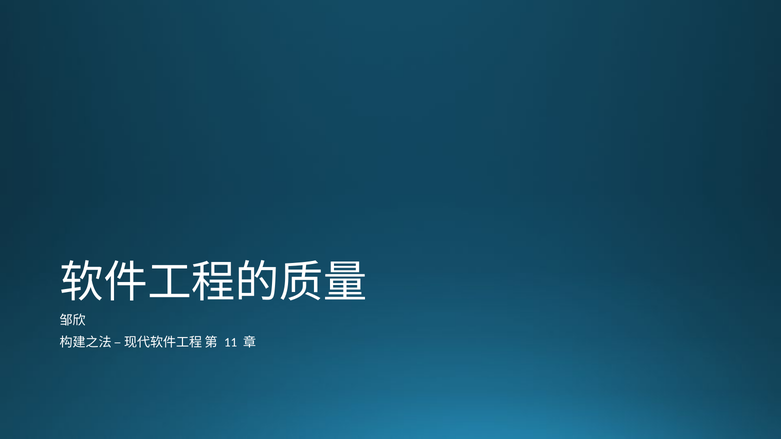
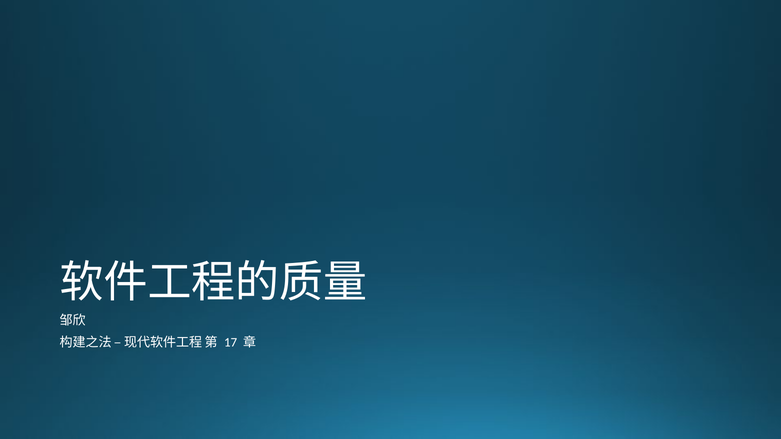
11: 11 -> 17 (231, 343)
